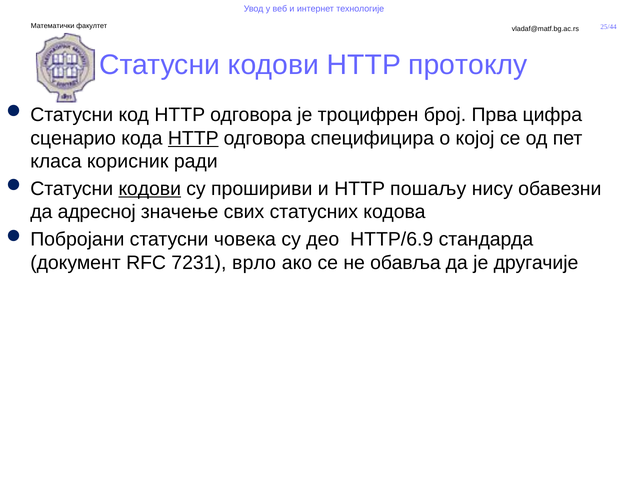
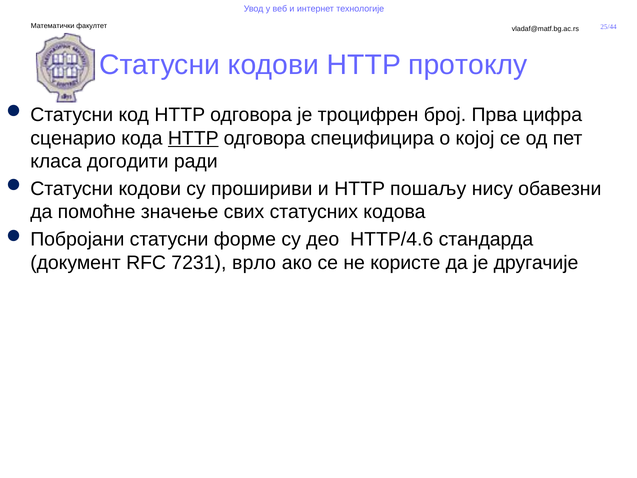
корисник: корисник -> догодити (128, 161)
кодови underline: present -> none (150, 189)
адресној: адресној -> помоћне (97, 212)
човека: човека -> форме (245, 239)
HTTP/6.9: HTTP/6.9 -> HTTP/4.6 (392, 239)
обавља: обавља -> користе (405, 263)
